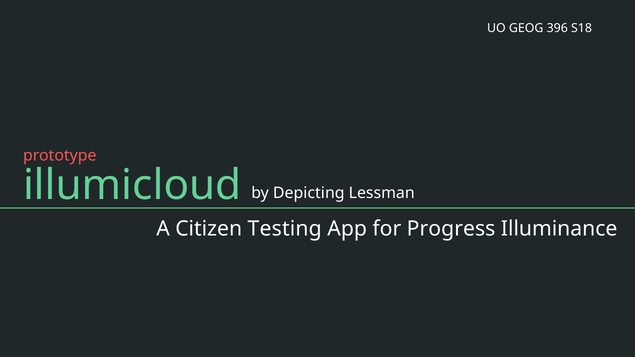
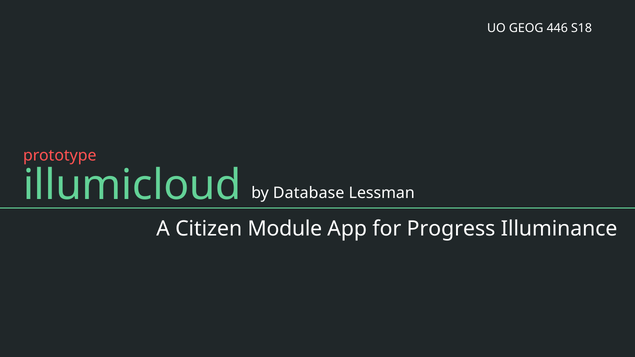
396: 396 -> 446 (557, 28)
Depicting: Depicting -> Database (309, 193)
Testing: Testing -> Module (285, 229)
